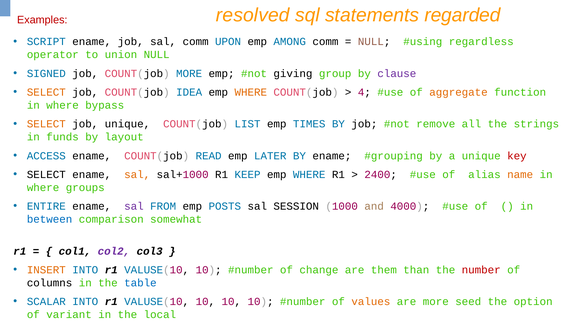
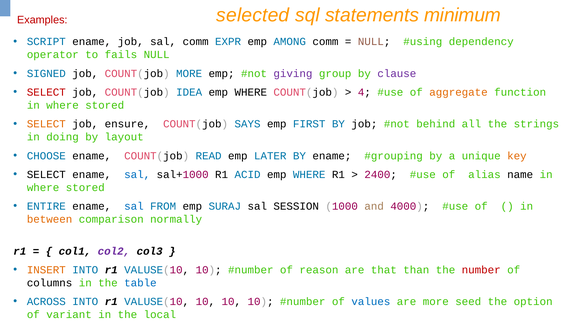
resolved: resolved -> selected (253, 15)
regarded: regarded -> minimum (463, 15)
UPON: UPON -> EXPR (228, 42)
regardless: regardless -> dependency (481, 42)
union: union -> fails (121, 55)
giving colour: black -> purple (293, 73)
SELECT colour: orange -> red (46, 92)
WHERE colour: orange -> black (251, 92)
bypass: bypass -> stored (105, 105)
job unique: unique -> ensure (127, 124)
LIST: LIST -> SAYS (248, 124)
TIMES: TIMES -> FIRST (309, 124)
remove: remove -> behind (436, 124)
funds: funds -> doing (63, 137)
ACCESS: ACCESS -> CHOOSE (46, 156)
key colour: red -> orange (517, 156)
sal colour: orange -> blue (137, 174)
KEEP: KEEP -> ACID (248, 174)
name colour: orange -> black (520, 174)
groups: groups -> stored (85, 187)
sal colour: purple -> blue (134, 206)
POSTS: POSTS -> SURAJ (225, 206)
between colour: blue -> orange (50, 219)
somewhat: somewhat -> normally (176, 219)
change: change -> reason (319, 270)
them: them -> that (384, 270)
SCALAR: SCALAR -> ACROSS (46, 301)
values colour: orange -> blue (371, 301)
